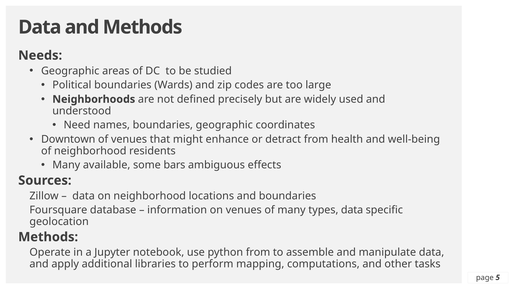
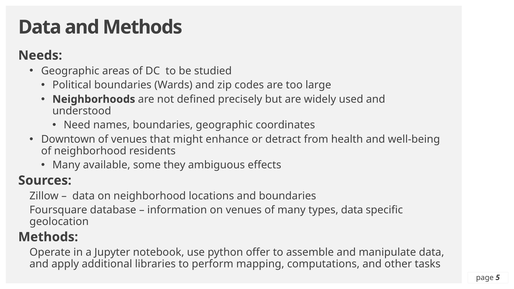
bars: bars -> they (174, 165)
python from: from -> offer (258, 253)
